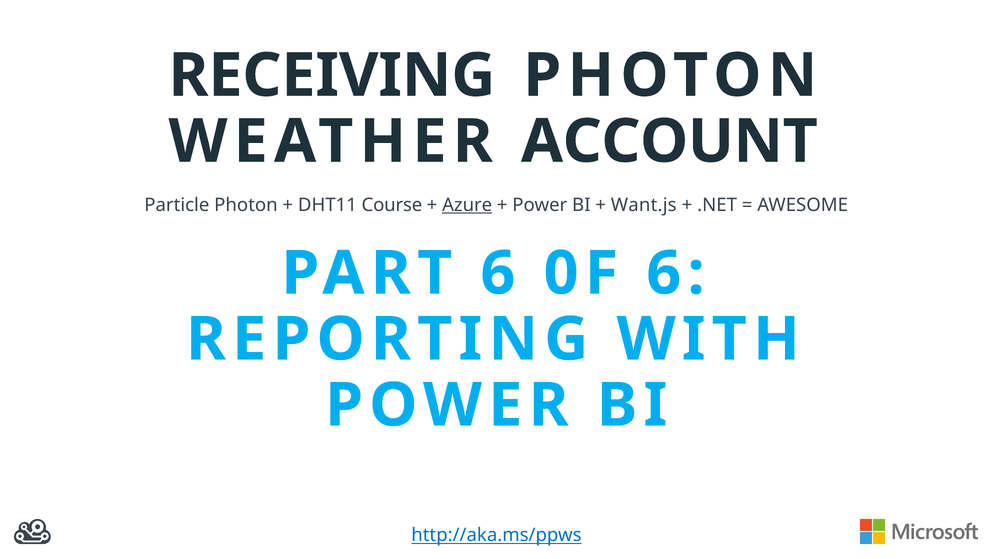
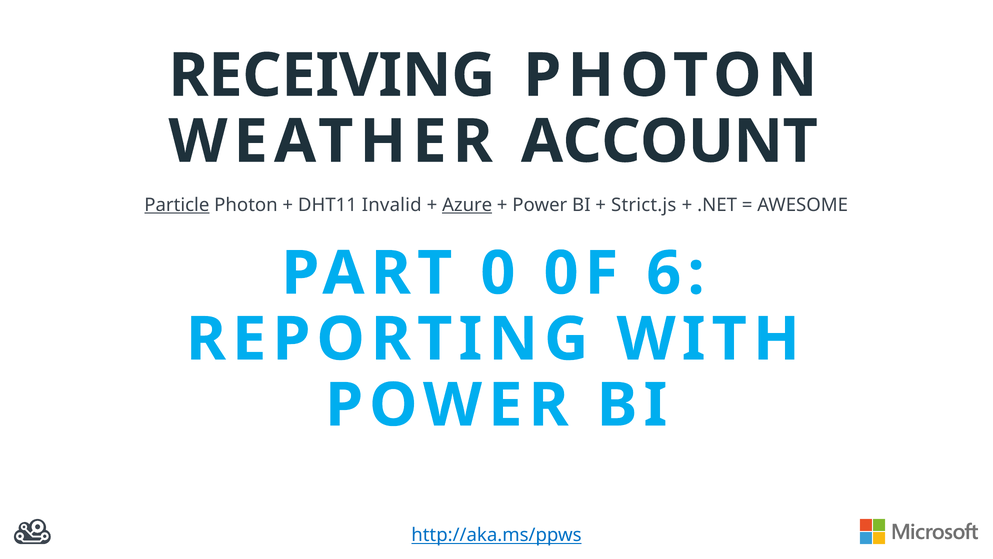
Particle underline: none -> present (177, 205)
Course: Course -> Invalid (392, 205)
Want.js: Want.js -> Strict.js (644, 205)
PART 6: 6 -> 0 (498, 273)
